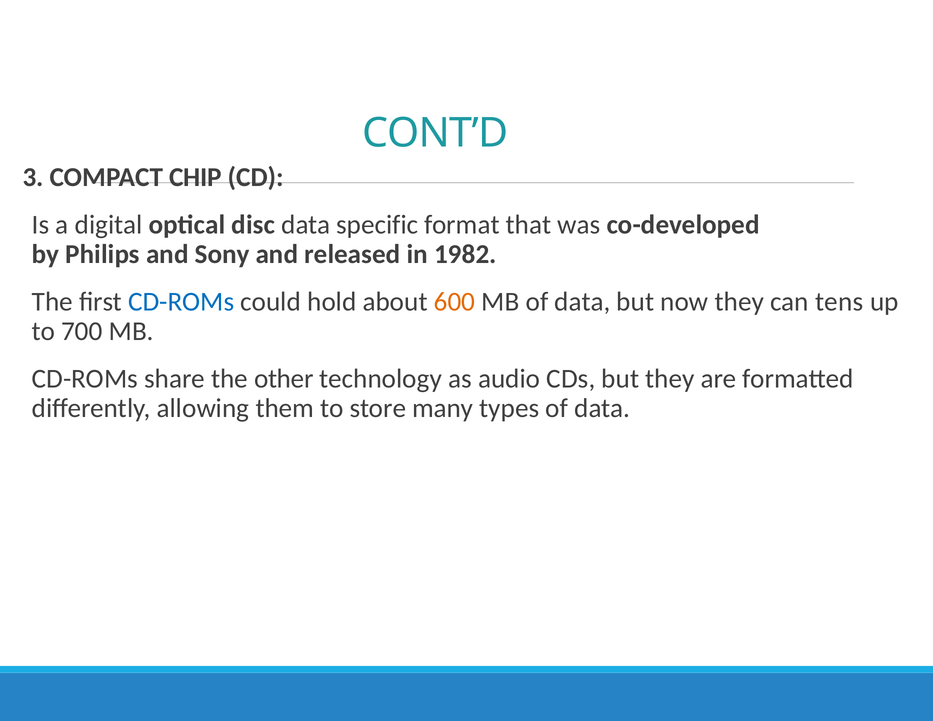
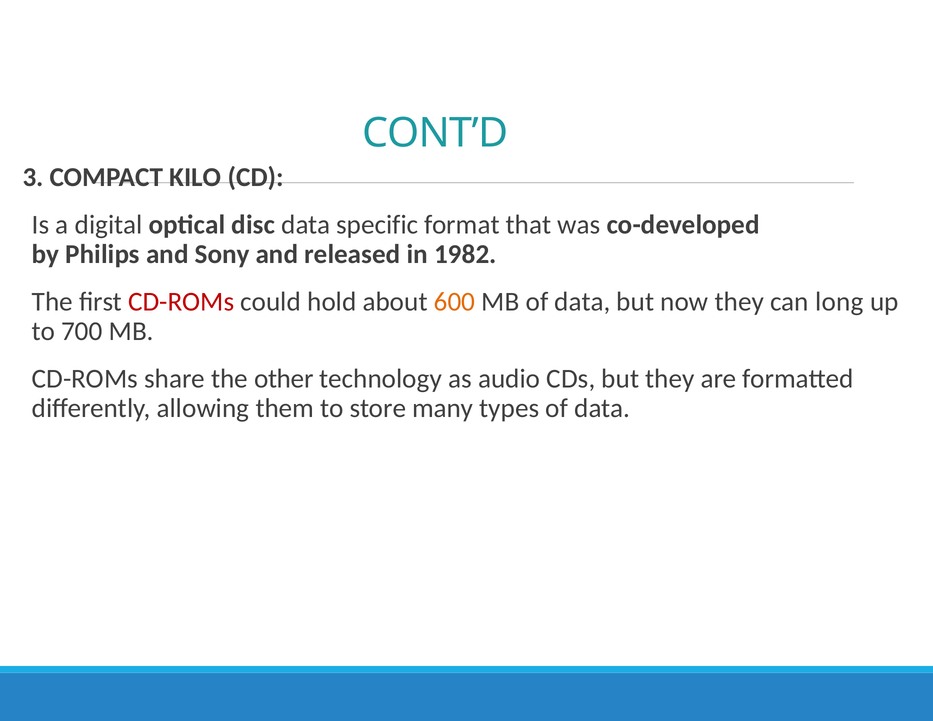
CHIP: CHIP -> KILO (195, 177)
CD-ROMs colour: blue -> red (181, 302)
tens: tens -> long (839, 302)
